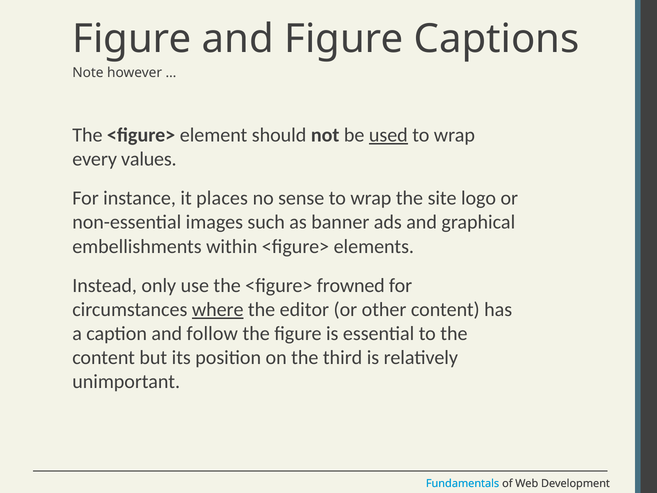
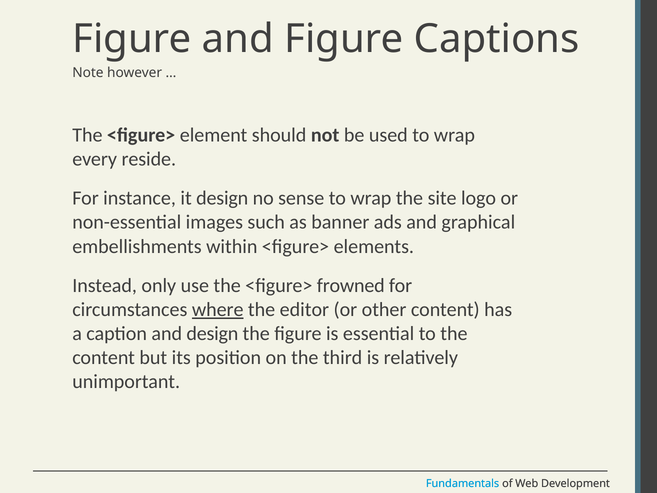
used underline: present -> none (388, 135)
values: values -> reside (149, 159)
it places: places -> design (222, 198)
and follow: follow -> design (212, 333)
